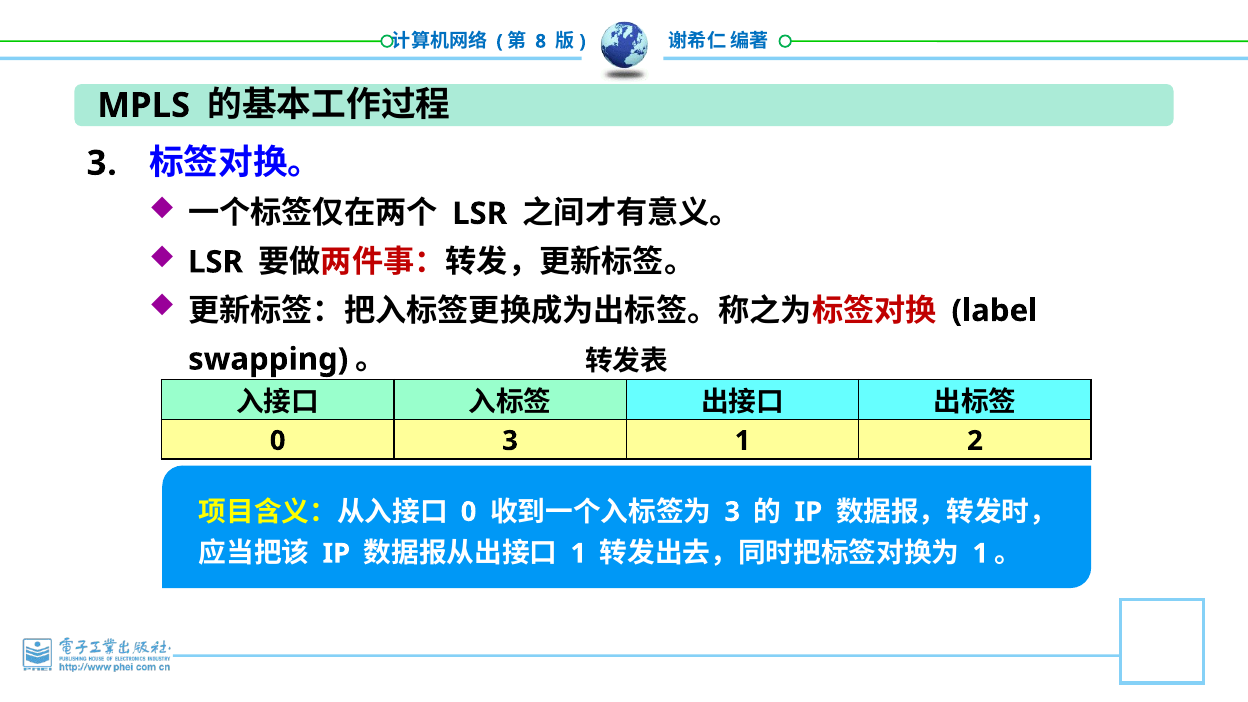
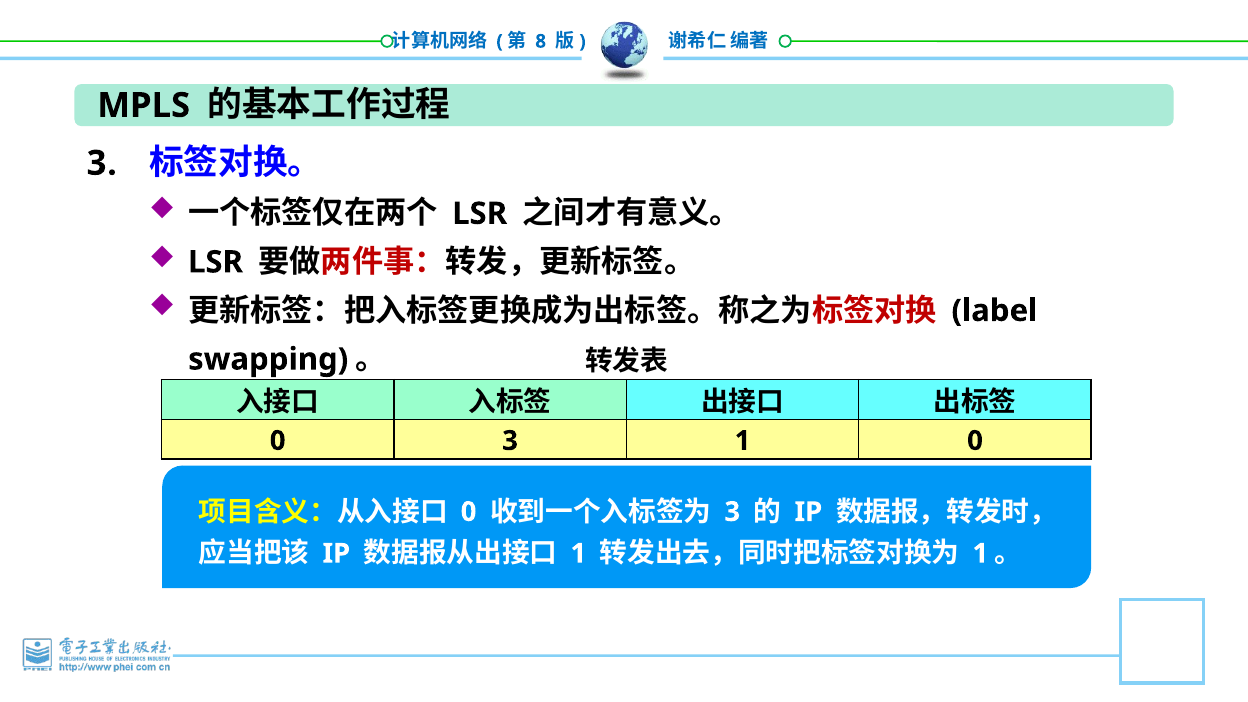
1 2: 2 -> 0 (975, 441)
